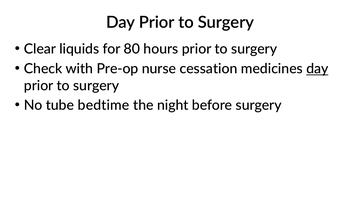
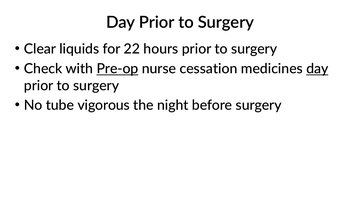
80: 80 -> 22 (132, 49)
Pre-op underline: none -> present (117, 69)
bedtime: bedtime -> vigorous (104, 105)
